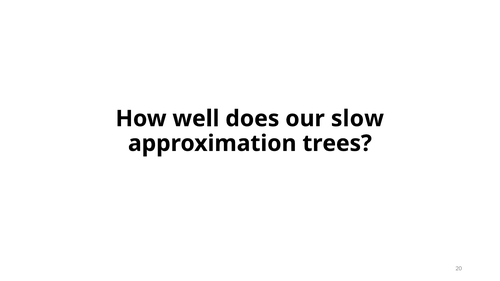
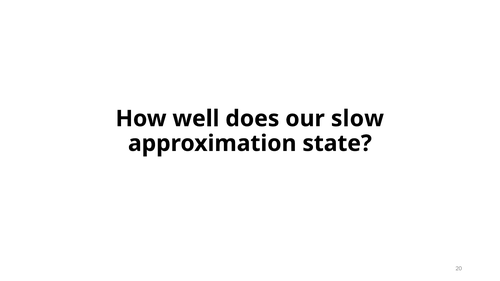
trees: trees -> state (337, 144)
